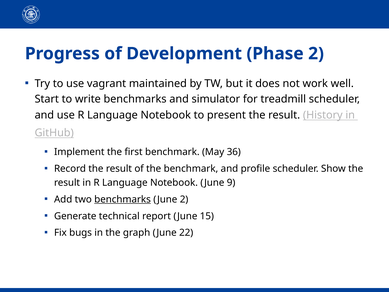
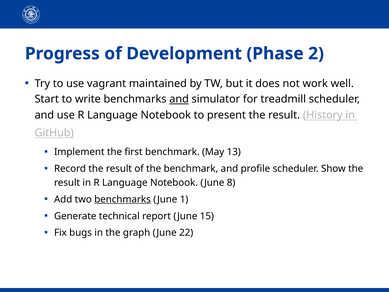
and underline: none -> present (179, 99)
36: 36 -> 13 (234, 152)
9: 9 -> 8 (231, 182)
June 2: 2 -> 1 (184, 199)
